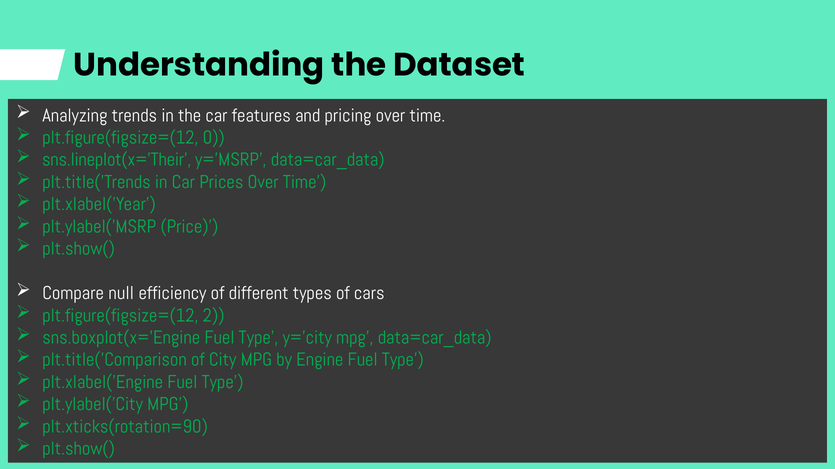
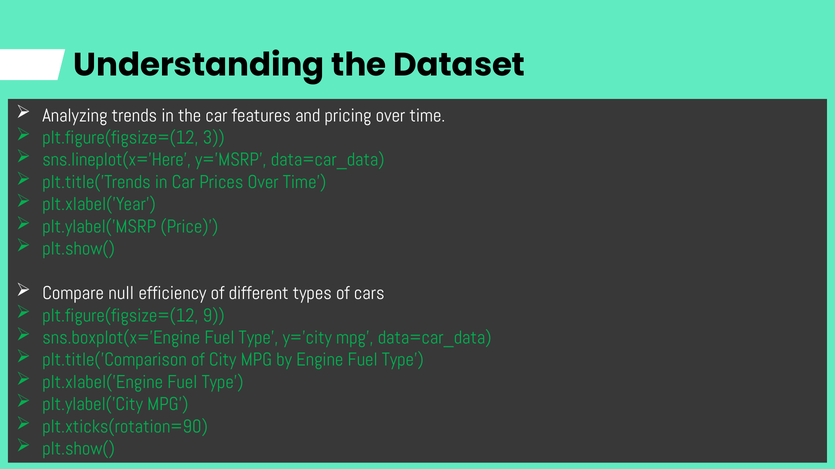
0: 0 -> 3 (214, 138)
sns.lineplot(x='Their: sns.lineplot(x='Their -> sns.lineplot(x='Here (117, 160)
2: 2 -> 9 (214, 316)
